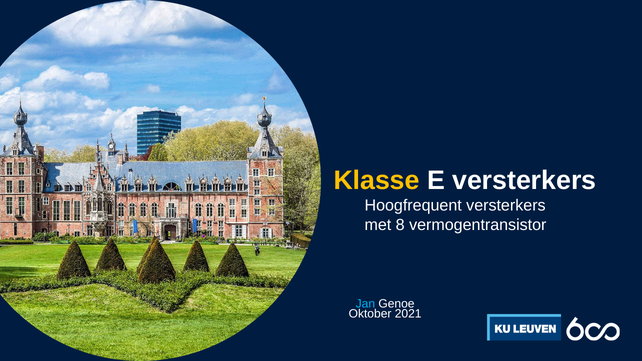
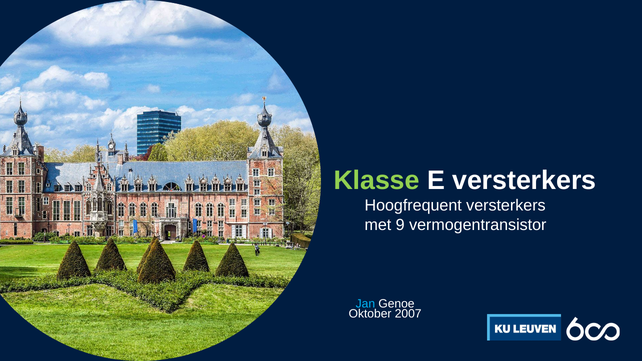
Klasse colour: yellow -> light green (377, 180)
8: 8 -> 9 (400, 225)
2021: 2021 -> 2007 (408, 314)
